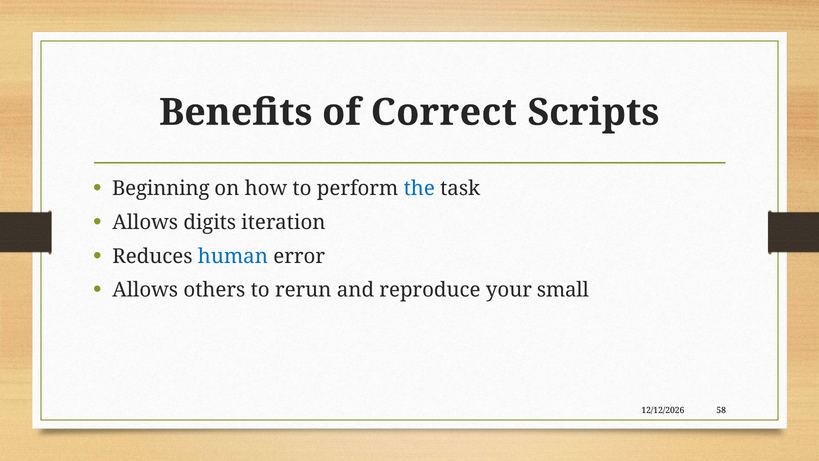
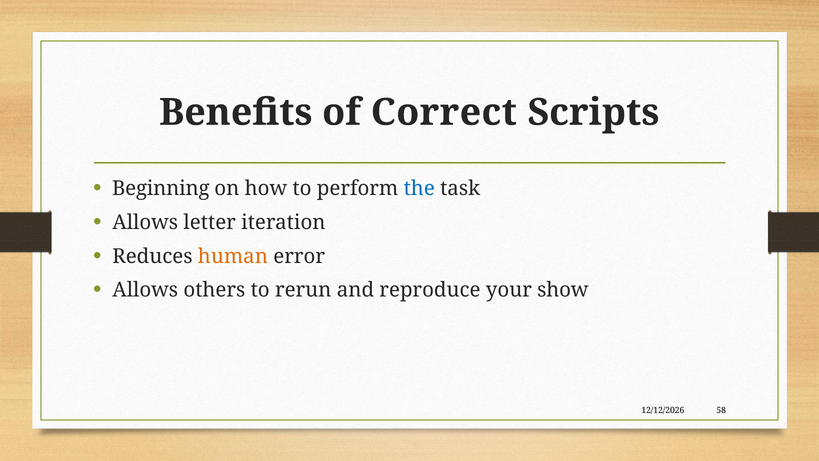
digits: digits -> letter (210, 222)
human colour: blue -> orange (233, 256)
small: small -> show (563, 290)
